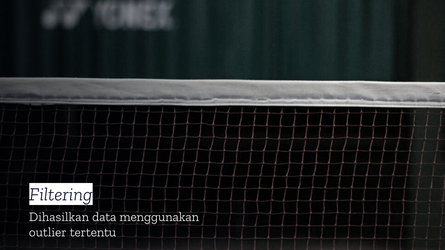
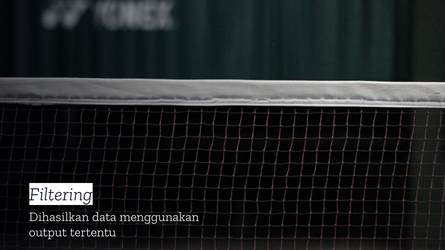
outlier: outlier -> output (48, 233)
